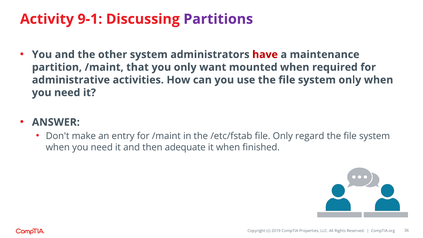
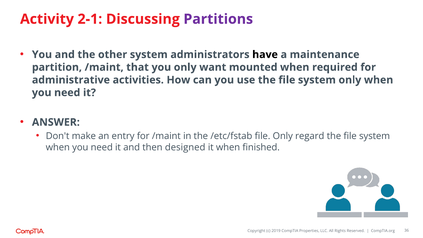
9-1: 9-1 -> 2-1 (90, 19)
have colour: red -> black (265, 55)
adequate: adequate -> designed (185, 147)
